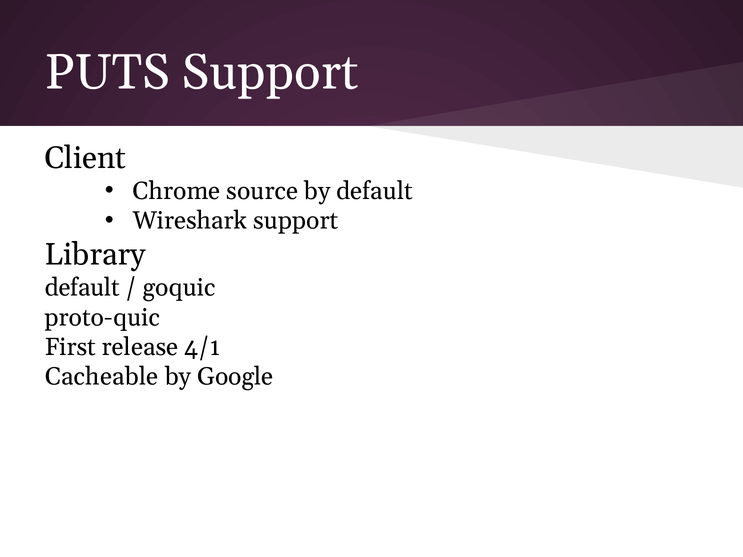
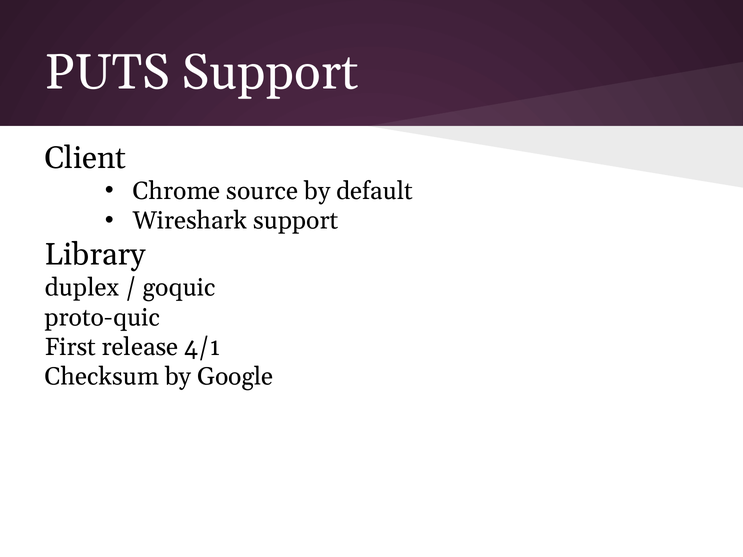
default: default -> duplex (82, 288)
Cacheable: Cacheable -> Checksum (102, 377)
